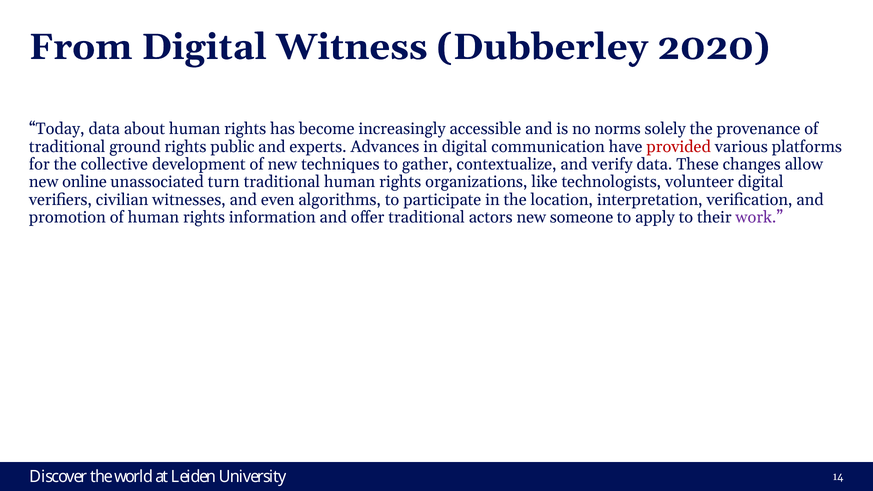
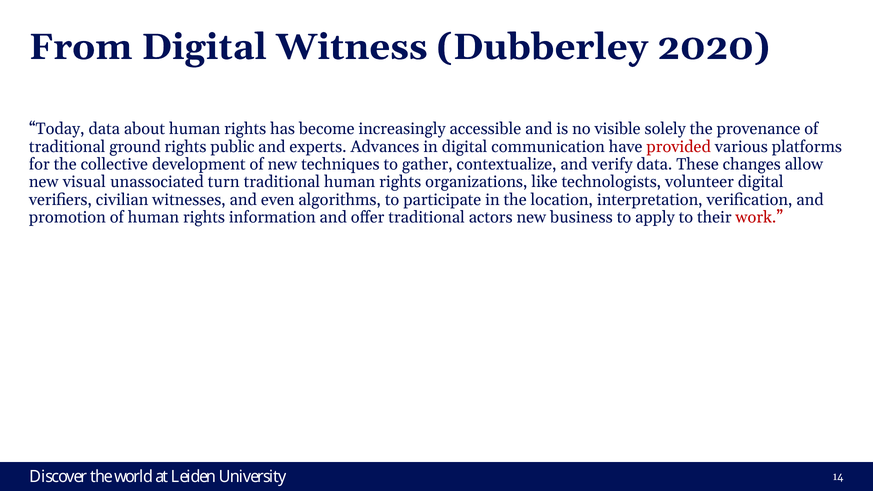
norms: norms -> visible (618, 129)
online: online -> visual (84, 182)
someone: someone -> business (581, 217)
work colour: purple -> red (759, 217)
